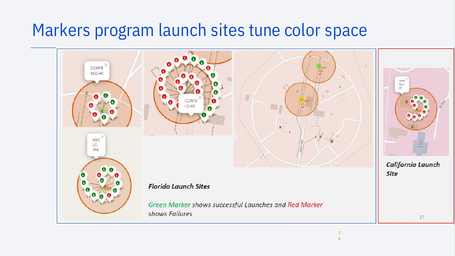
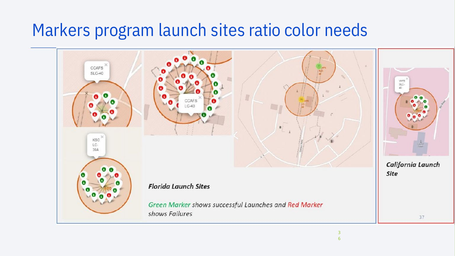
tune: tune -> ratio (265, 30)
space: space -> needs (346, 30)
